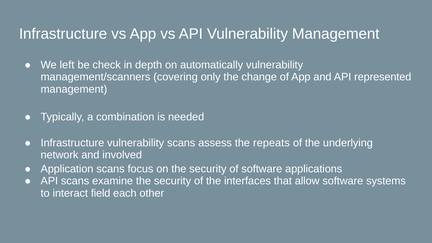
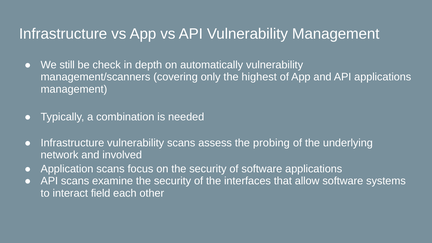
left: left -> still (67, 65)
change: change -> highest (259, 77)
API represented: represented -> applications (383, 77)
repeats: repeats -> probing (271, 143)
